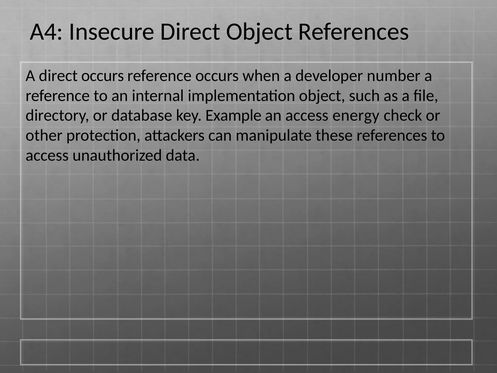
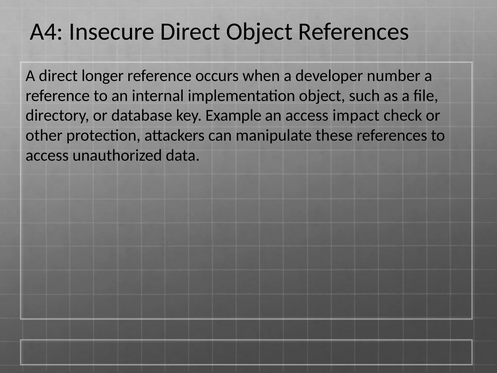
direct occurs: occurs -> longer (103, 76)
energy: energy -> impact (356, 115)
